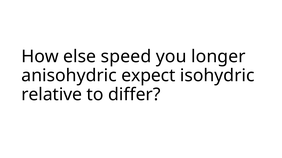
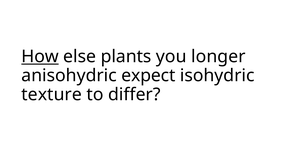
How underline: none -> present (40, 57)
speed: speed -> plants (126, 57)
relative: relative -> texture (52, 95)
